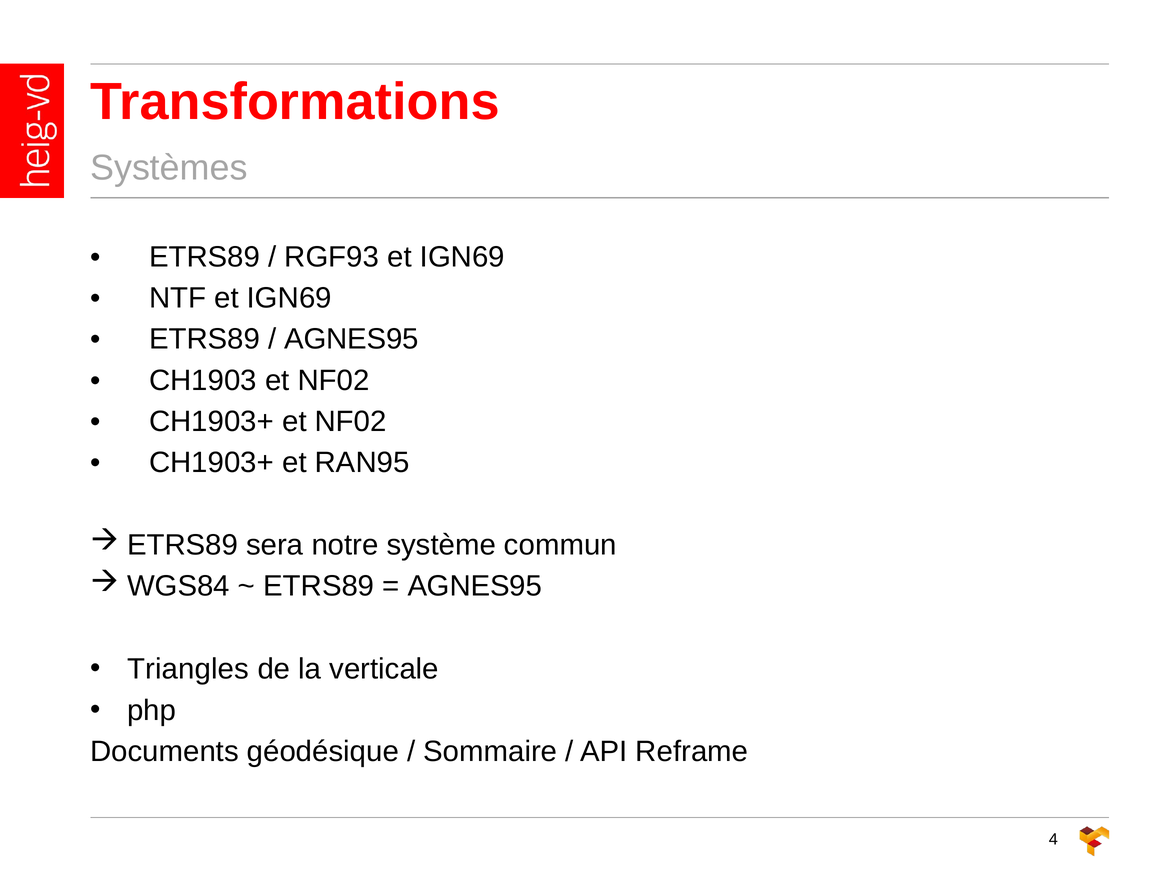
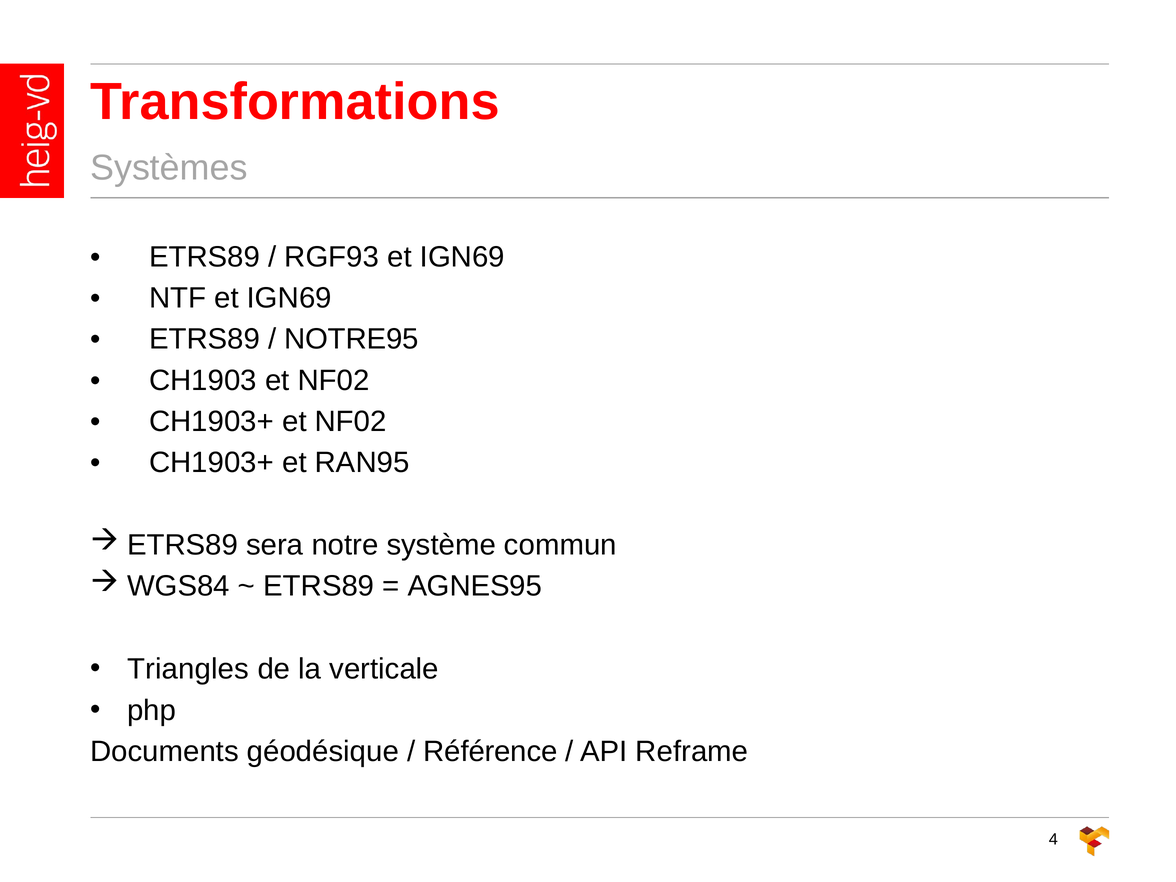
AGNES95: AGNES95 -> NOTRE95 (351, 339)
Sommaire: Sommaire -> Référence (490, 752)
